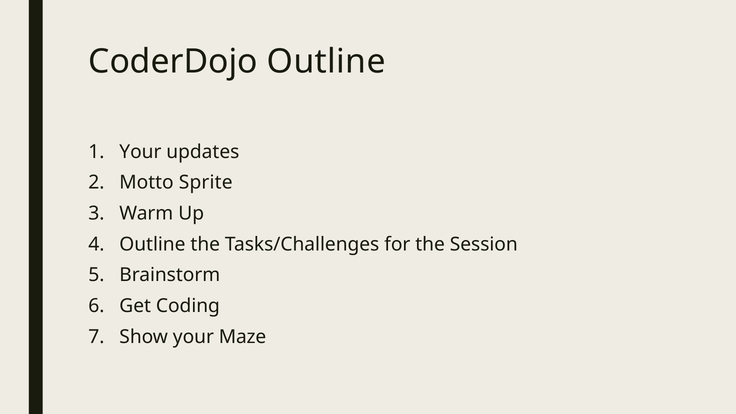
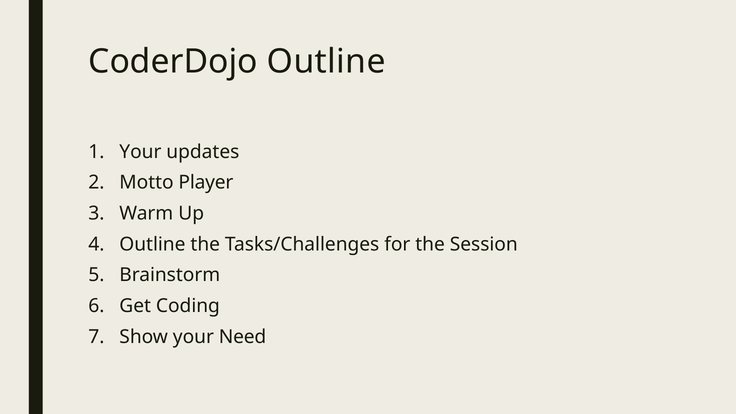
Sprite: Sprite -> Player (206, 183)
Maze: Maze -> Need (243, 337)
